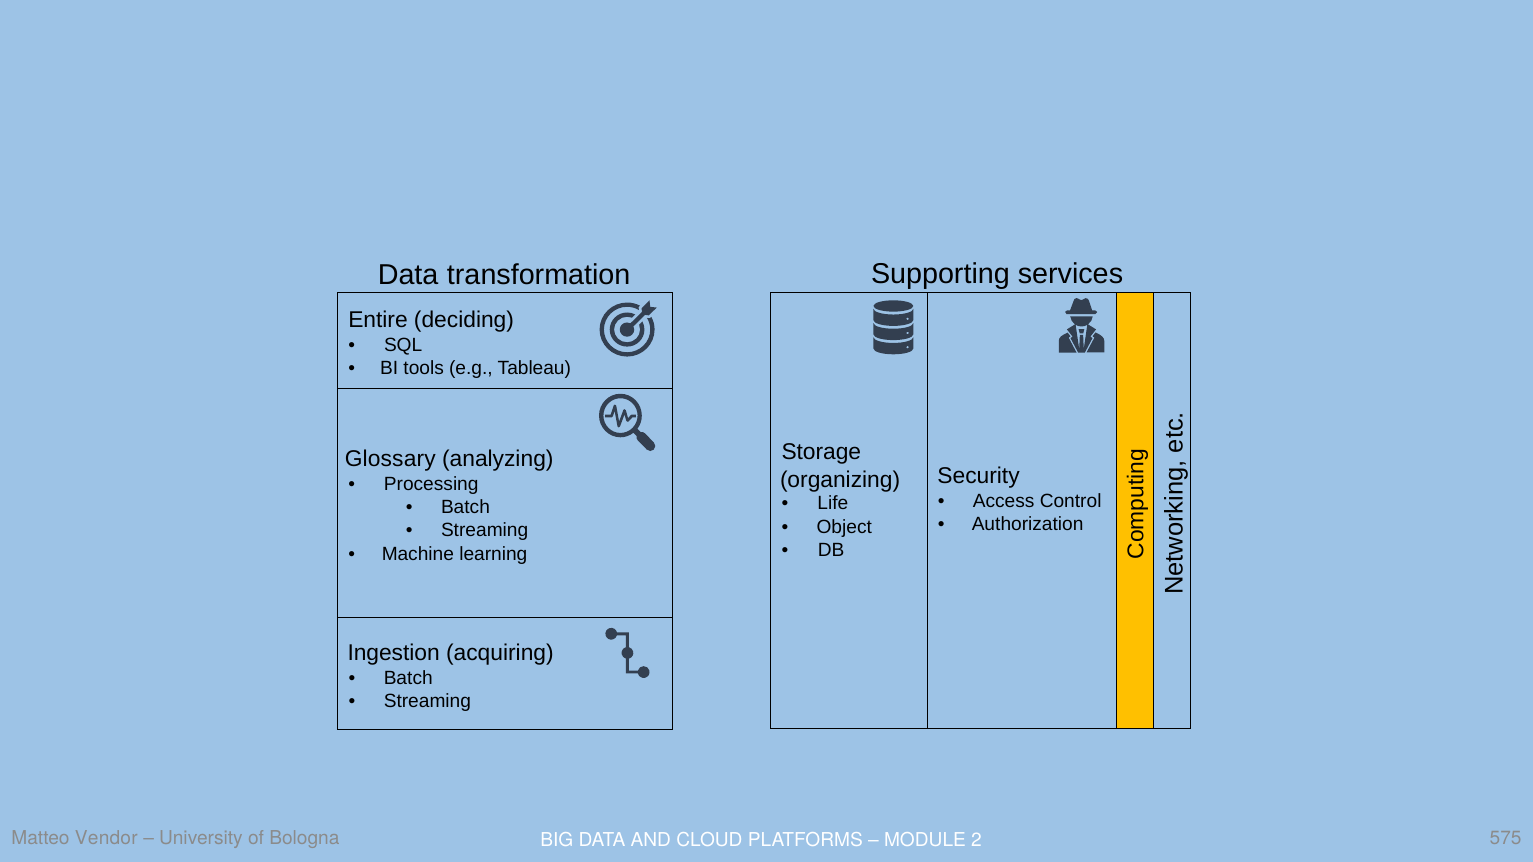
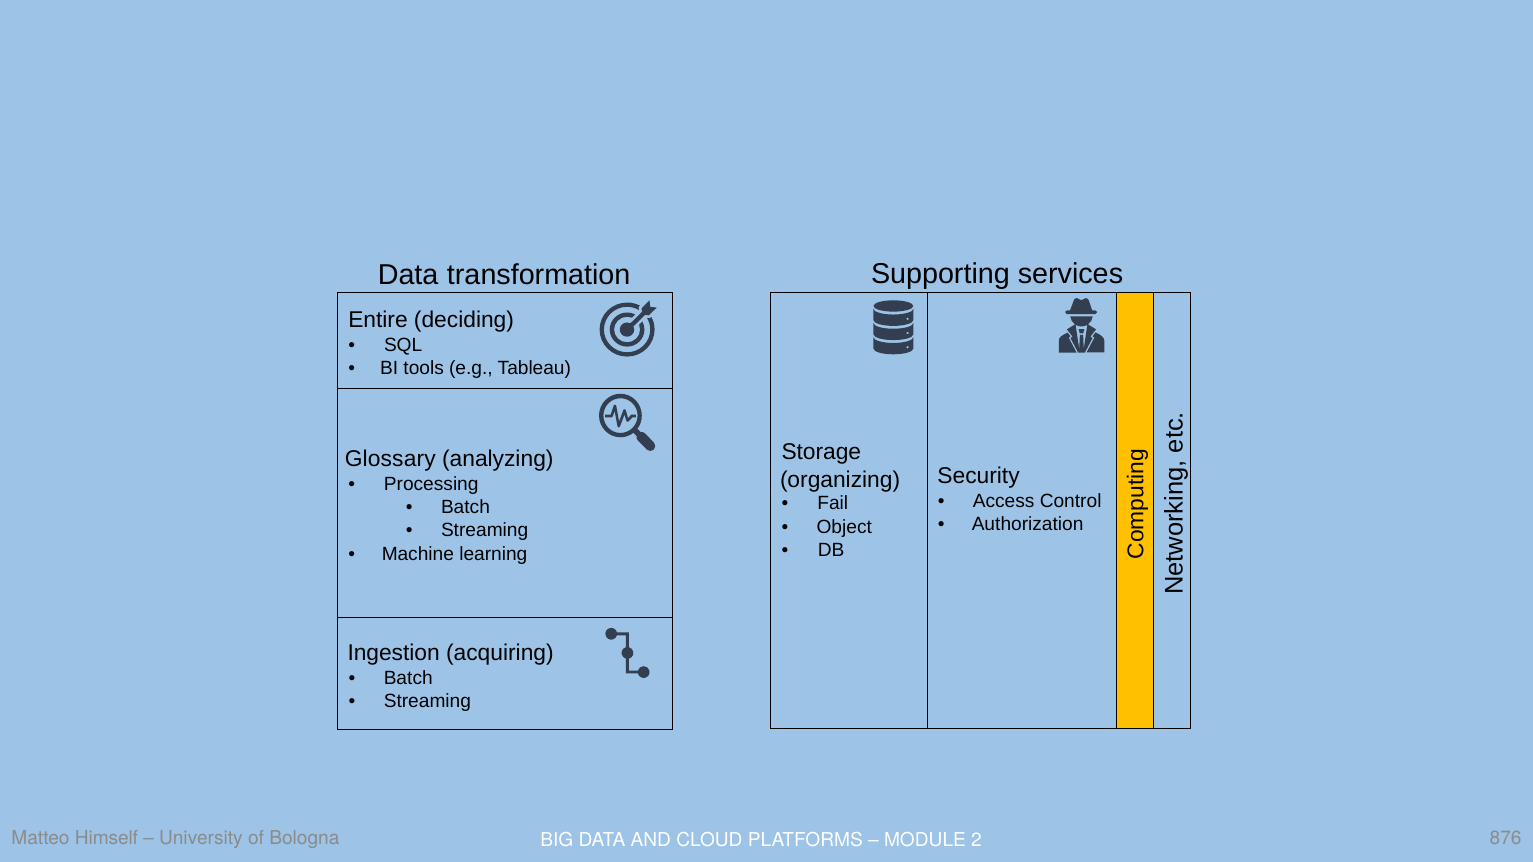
Life: Life -> Fail (833, 504)
Vendor: Vendor -> Himself (106, 838)
575: 575 -> 876 (1506, 838)
